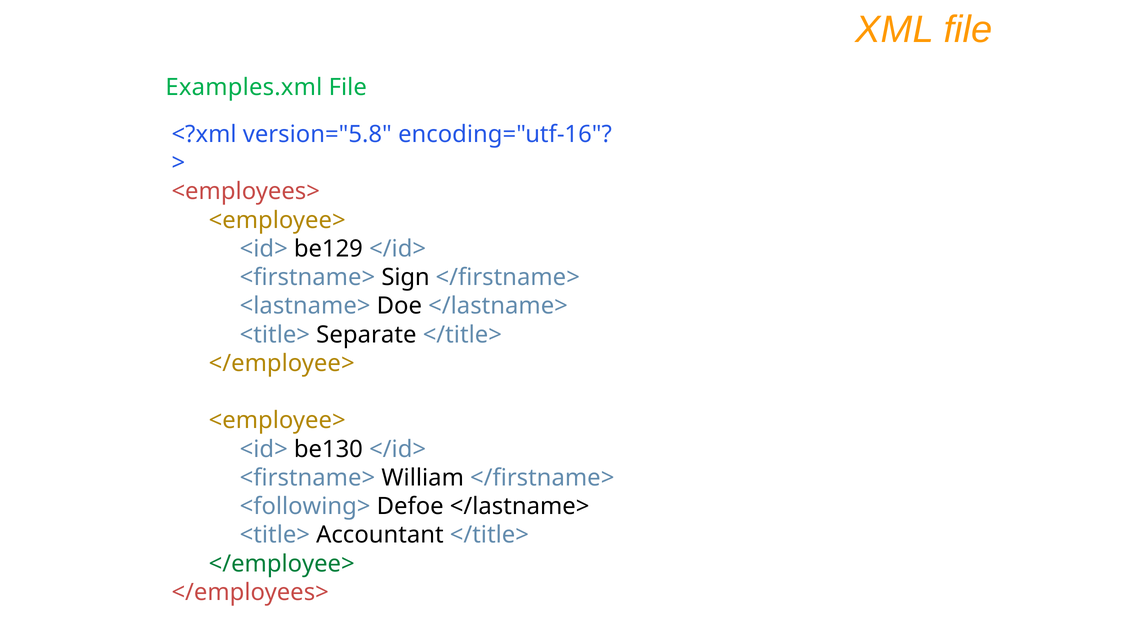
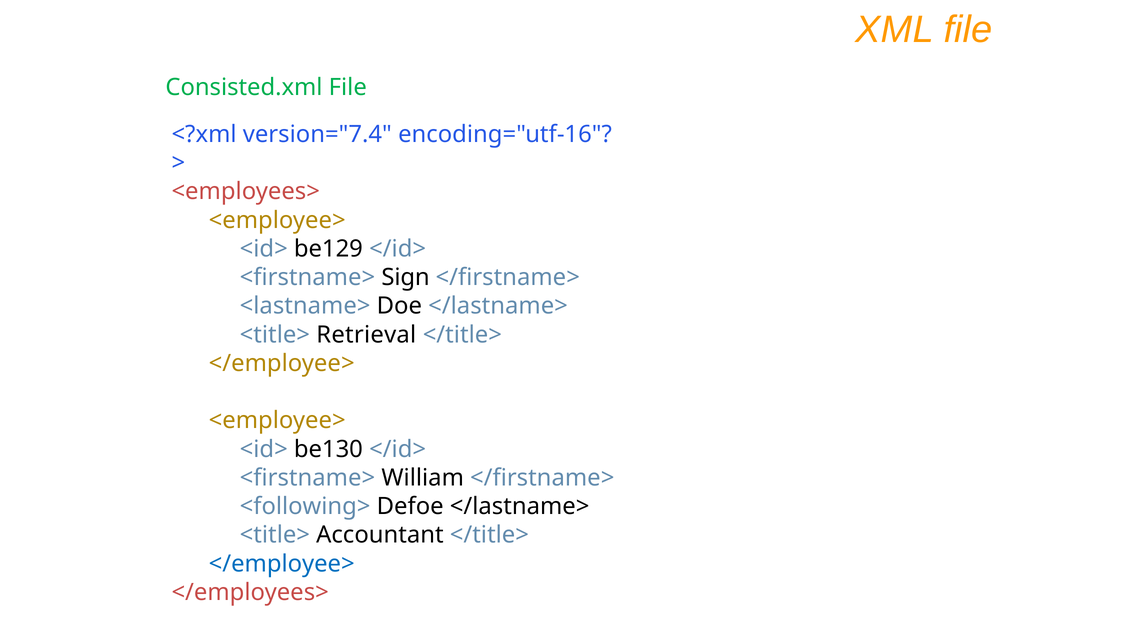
Examples.xml: Examples.xml -> Consisted.xml (244, 87)
version="5.8: version="5.8 -> version="7.4 (317, 134)
Separate: Separate -> Retrieval (366, 334)
</employee> colour: green -> blue (282, 563)
